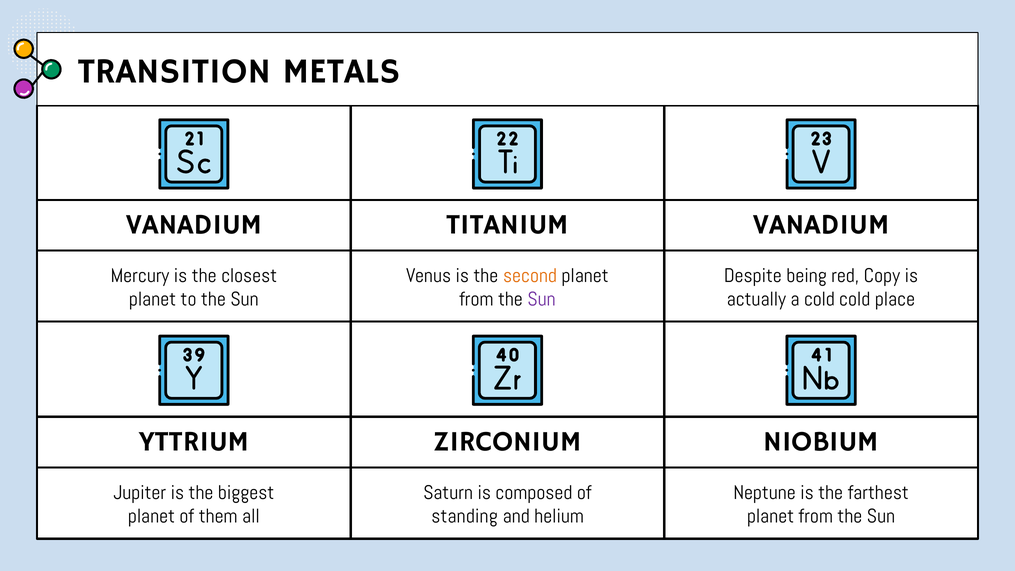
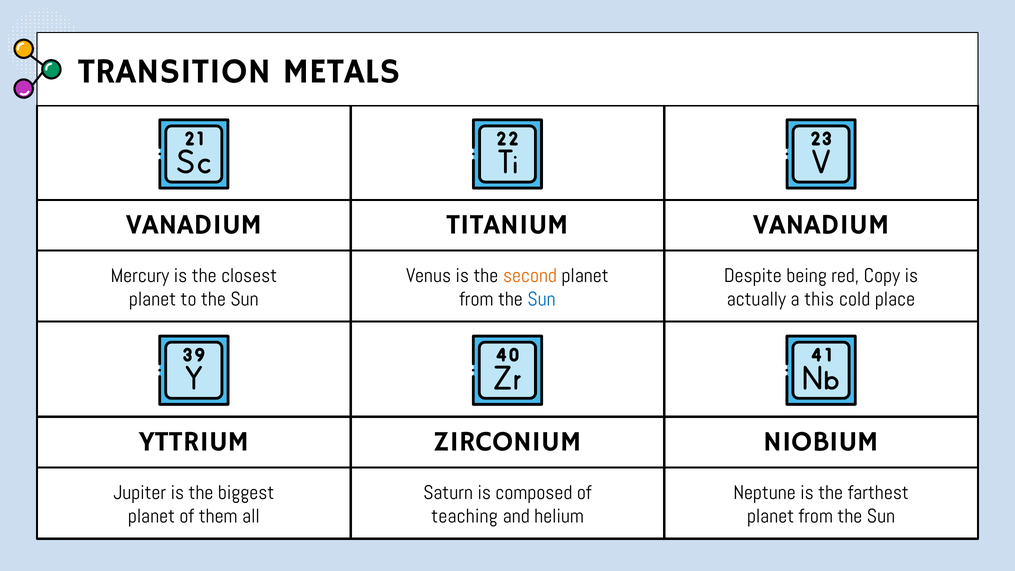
Sun colour: purple -> blue (541, 299)
a cold: cold -> this (819, 299)
standing: standing -> teaching (465, 516)
